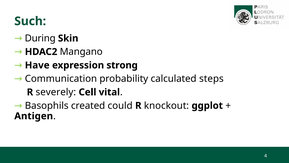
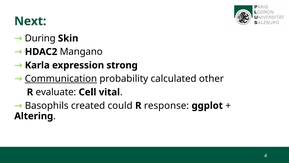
Such: Such -> Next (30, 21)
Have: Have -> Karla (37, 65)
Communication underline: none -> present (61, 79)
steps: steps -> other (211, 79)
severely: severely -> evaluate (56, 92)
knockout: knockout -> response (166, 105)
Antigen: Antigen -> Altering (34, 116)
